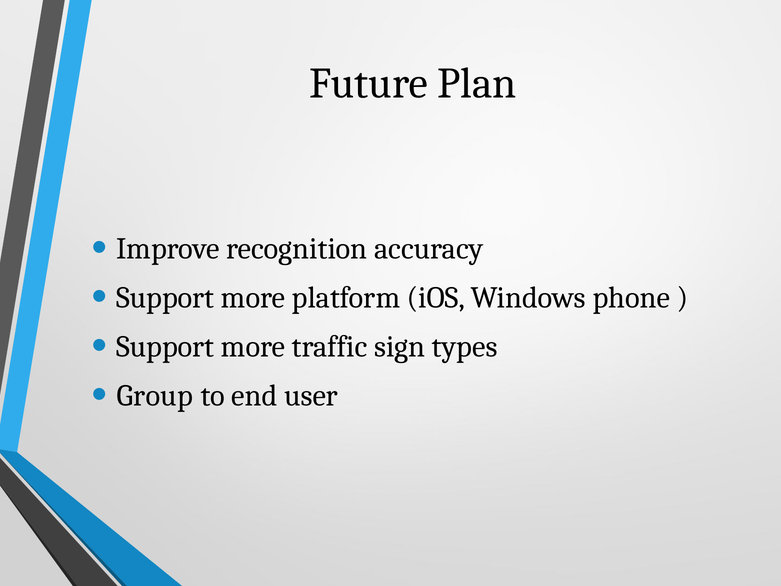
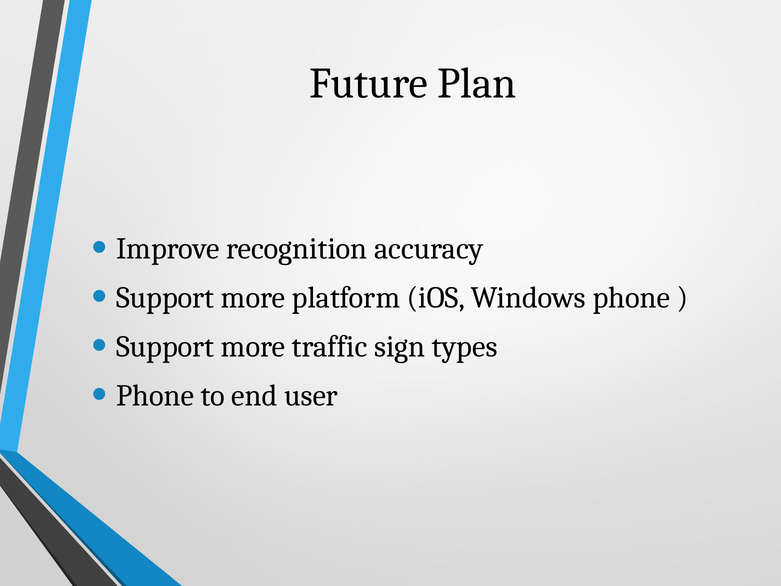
Group: Group -> Phone (155, 396)
